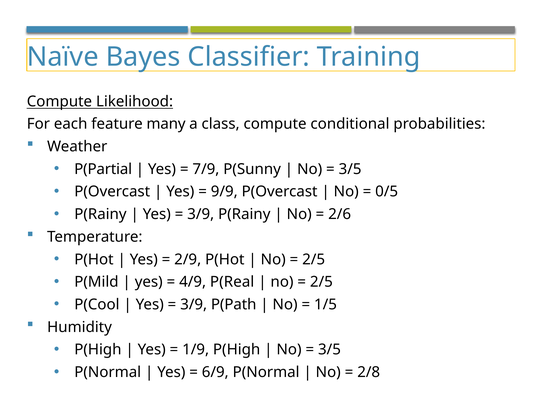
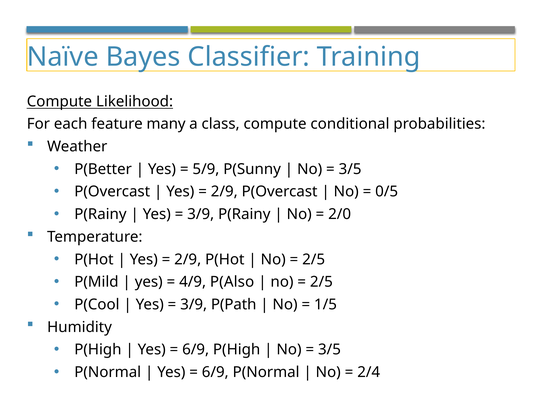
P(Partial: P(Partial -> P(Better (103, 169)
7/9: 7/9 -> 5/9 (206, 169)
9/9: 9/9 -> 2/9 (224, 192)
2/6: 2/6 -> 2/0 (340, 215)
P(Real: P(Real -> P(Also (232, 282)
1/9: 1/9 -> 6/9 (196, 350)
2/8: 2/8 -> 2/4 (369, 373)
